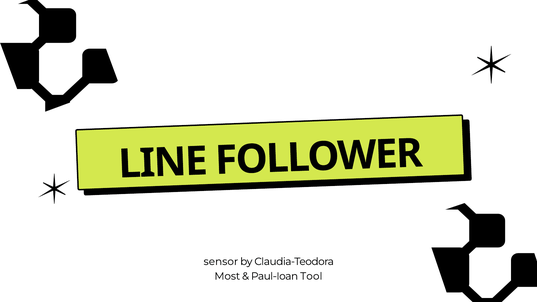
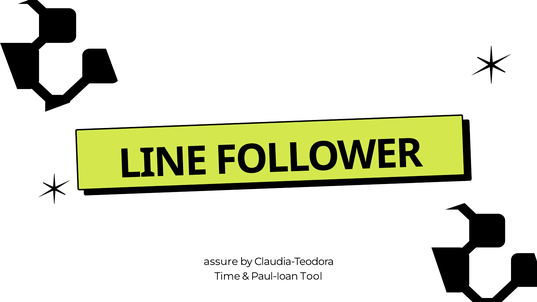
sensor: sensor -> assure (221, 262)
Most: Most -> Time (227, 276)
